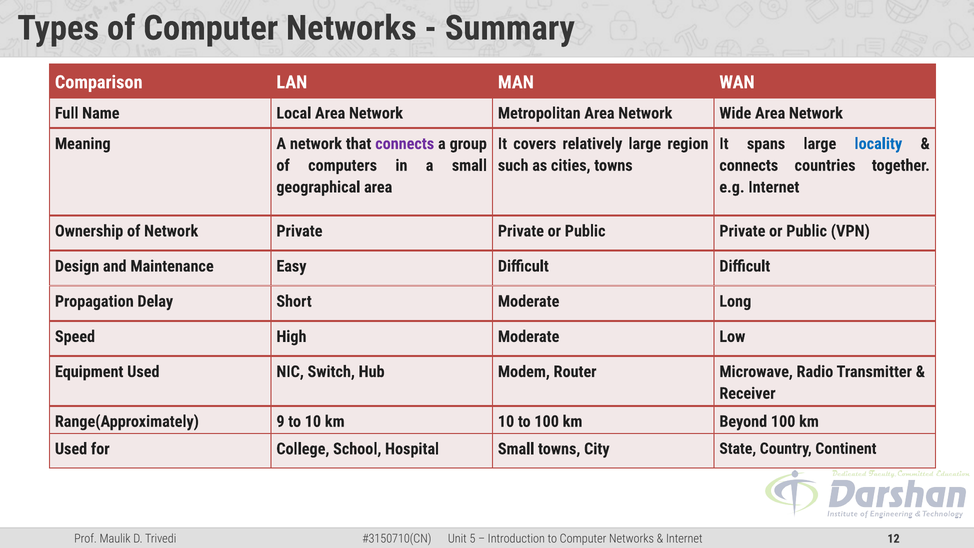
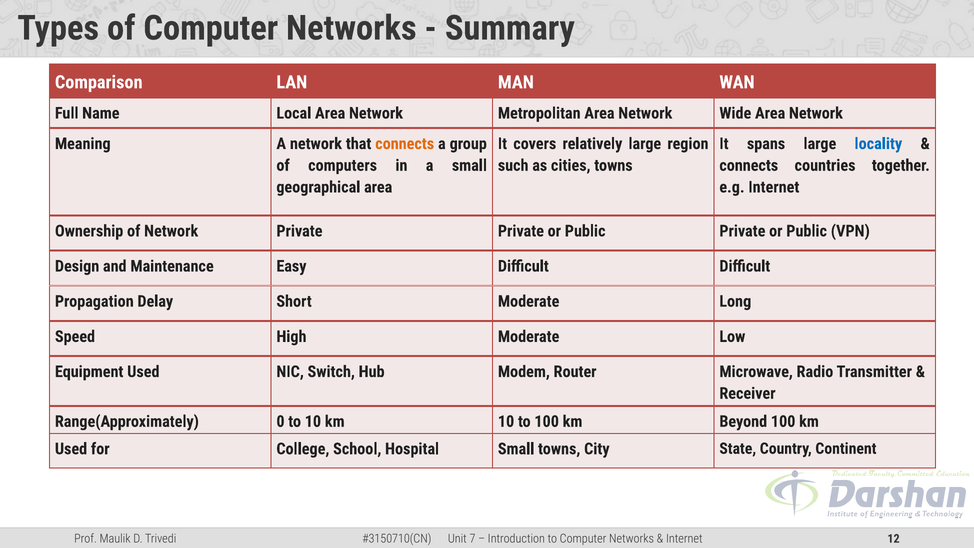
connects colour: purple -> orange (405, 144)
9: 9 -> 0 (280, 421)
5: 5 -> 7 (472, 539)
